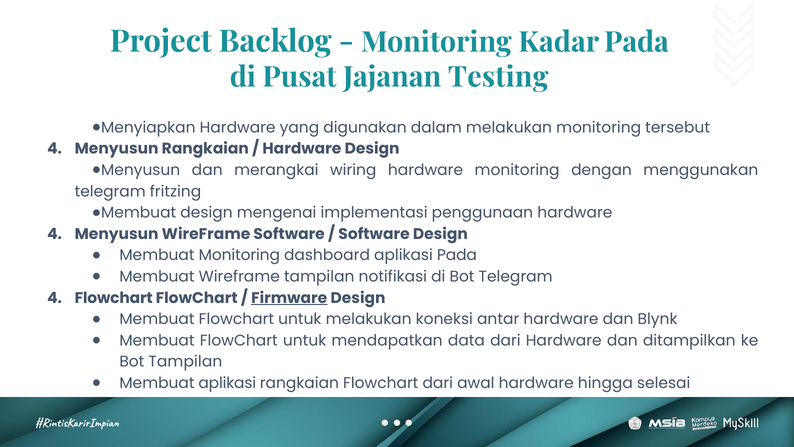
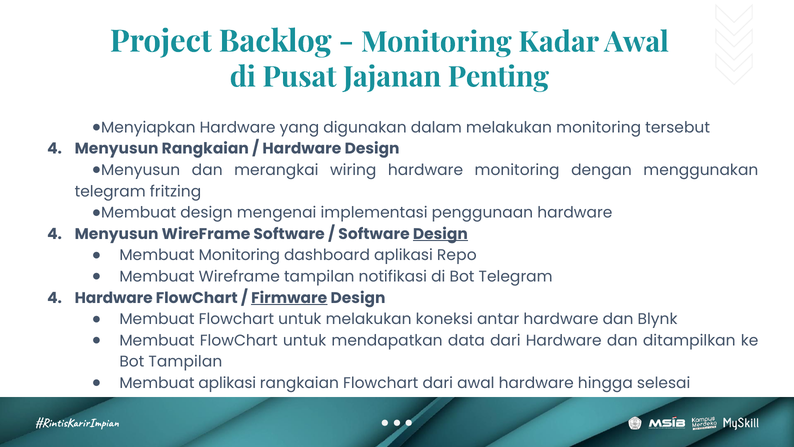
Kadar Pada: Pada -> Awal (636, 42)
Testing: Testing -> Penting (498, 77)
Design underline: none -> present (440, 234)
aplikasi Pada: Pada -> Repo (457, 255)
Flowchart: Flowchart -> Hardware (114, 298)
